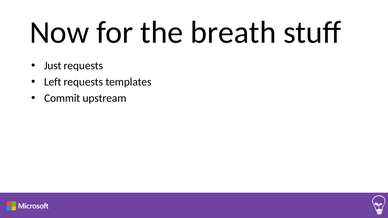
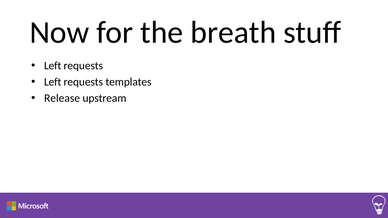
Just: Just -> Left (53, 66)
Commit: Commit -> Release (62, 98)
